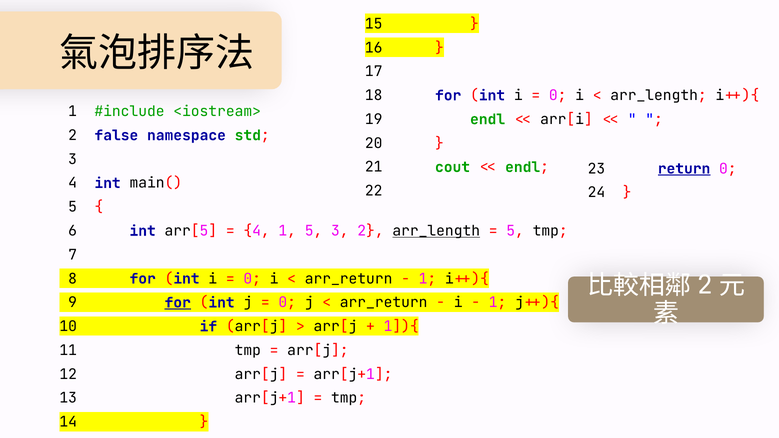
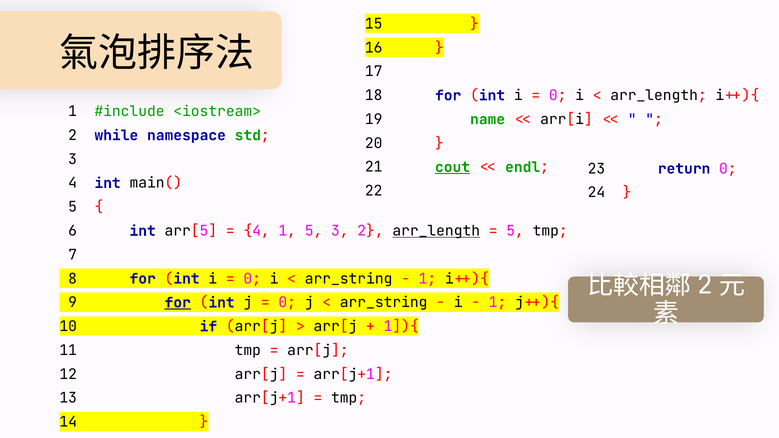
19 endl: endl -> name (488, 119)
false: false -> while (116, 135)
cout underline: none -> present (453, 167)
return underline: present -> none (684, 169)
arr_return: arr_return -> arr_string (349, 279)
arr_return: arr_return -> arr_string (384, 303)
